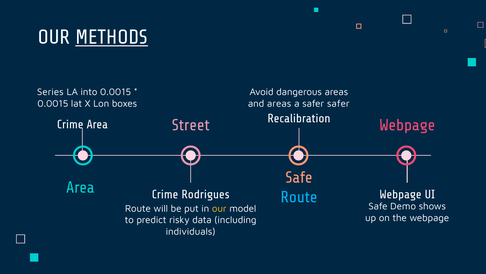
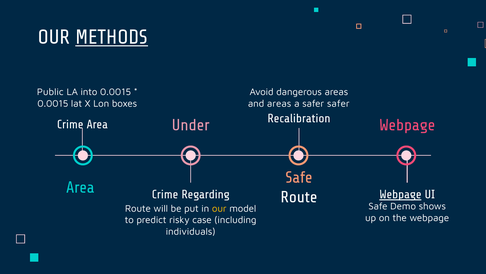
Series: Series -> Public (50, 92)
Street: Street -> Under (191, 125)
Rodrigues: Rodrigues -> Regarding (206, 194)
Webpage underline: none -> present (400, 194)
Route colour: light blue -> white (299, 197)
data: data -> case (202, 220)
